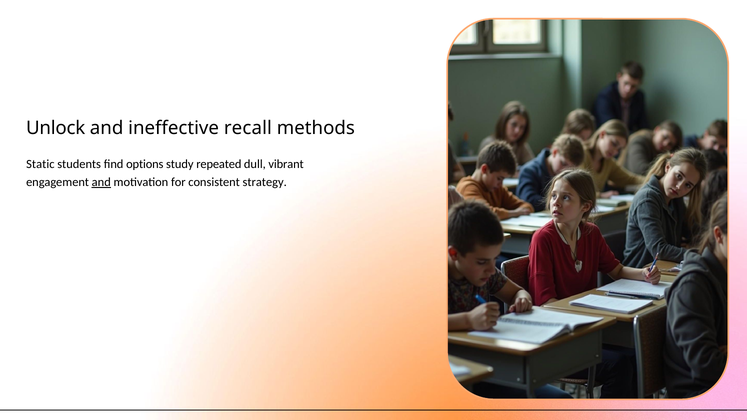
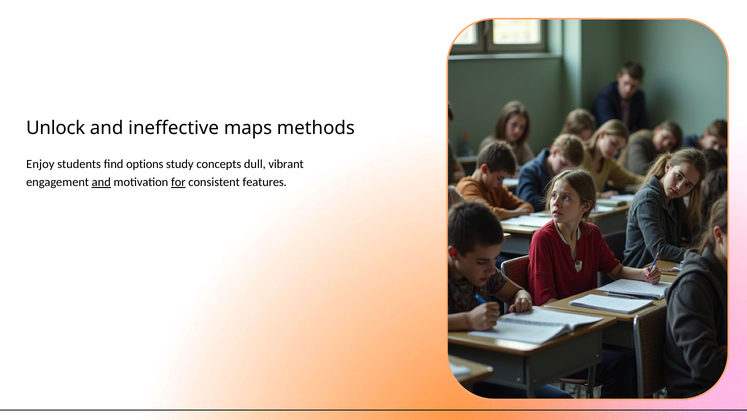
recall: recall -> maps (248, 128)
Static: Static -> Enjoy (40, 164)
repeated: repeated -> concepts (219, 164)
for underline: none -> present (178, 182)
strategy: strategy -> features (265, 182)
